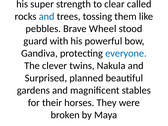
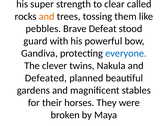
and colour: blue -> orange (47, 16)
Wheel: Wheel -> Defeat (103, 29)
Surprised: Surprised -> Defeated (46, 78)
